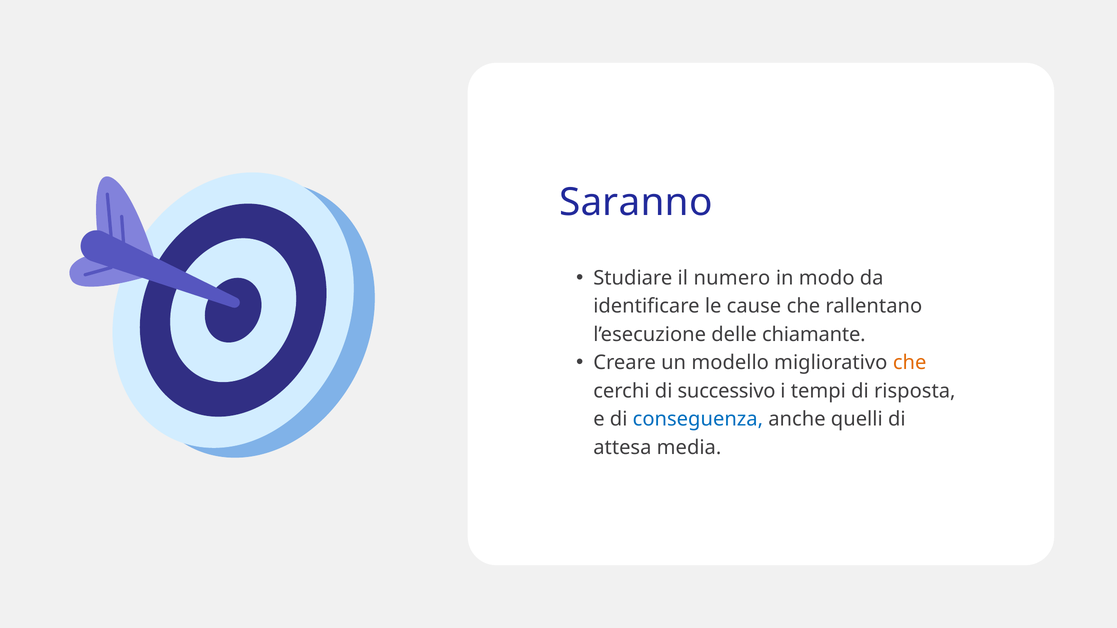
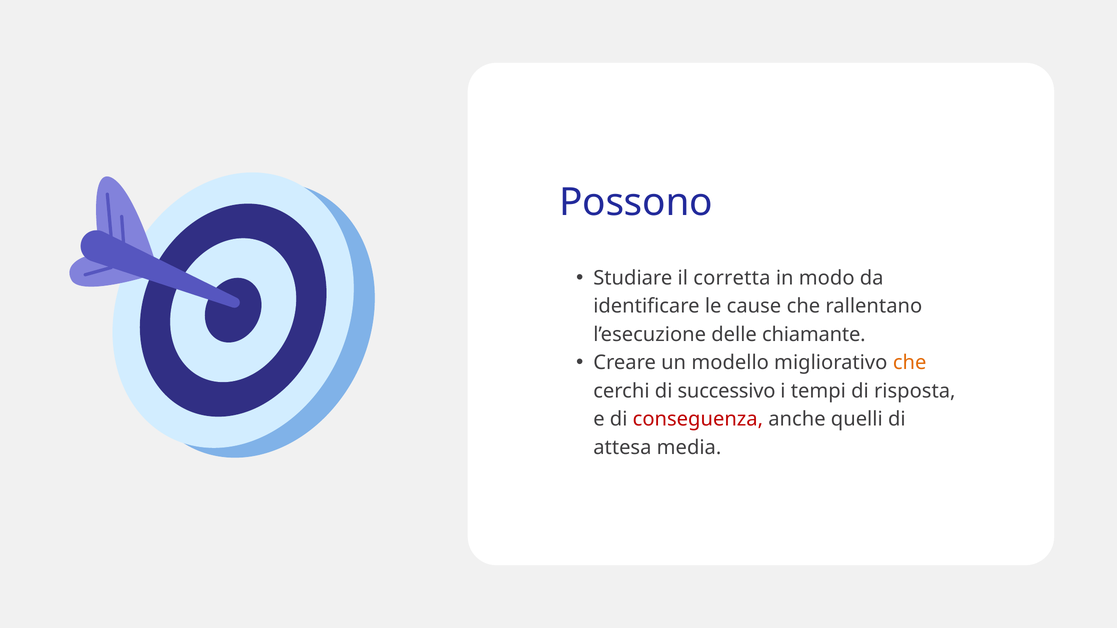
Saranno: Saranno -> Possono (636, 203)
numero: numero -> corretta (732, 278)
conseguenza colour: blue -> red (698, 419)
